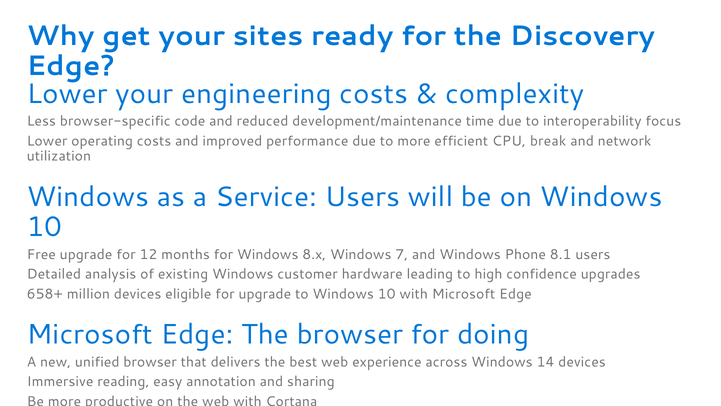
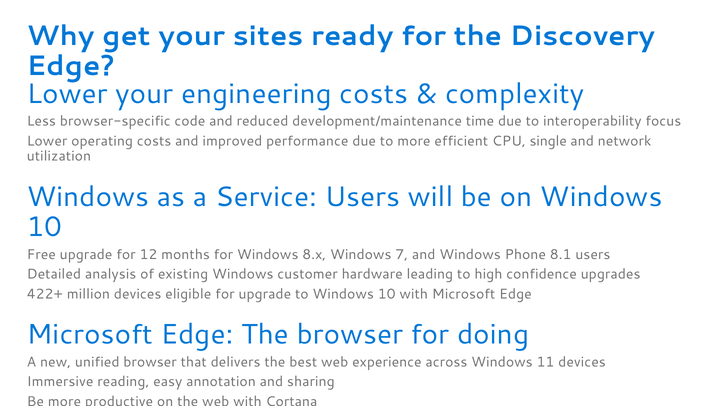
break: break -> single (548, 141)
658+: 658+ -> 422+ (45, 294)
14: 14 -> 11 (545, 362)
